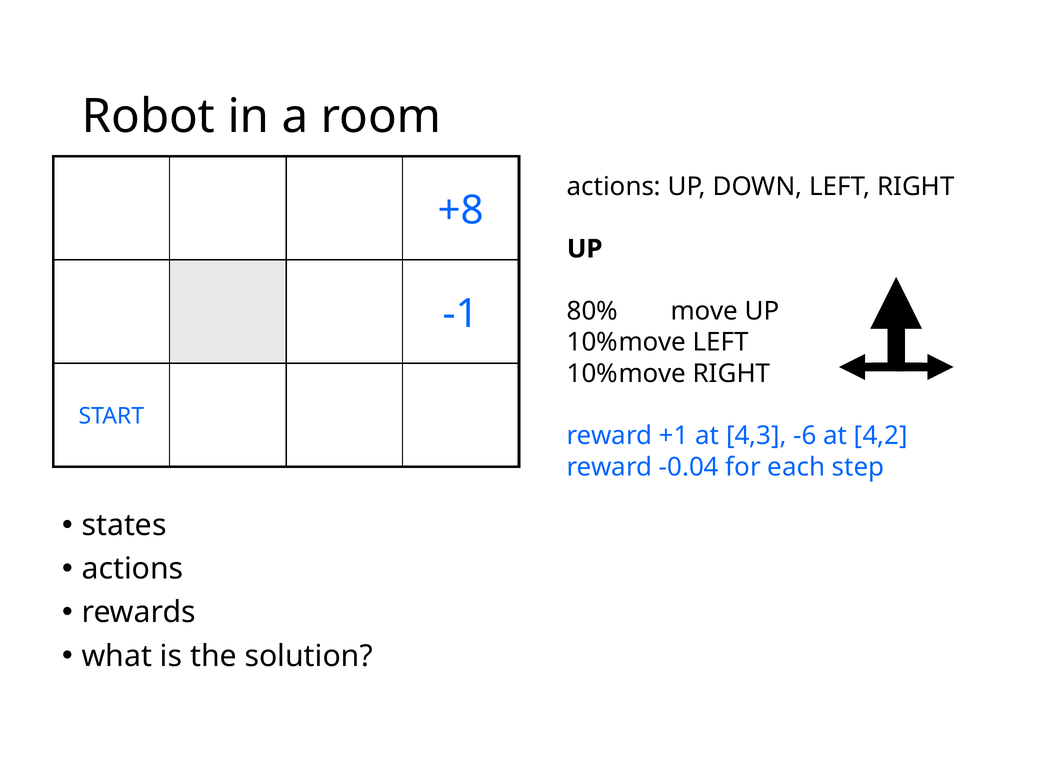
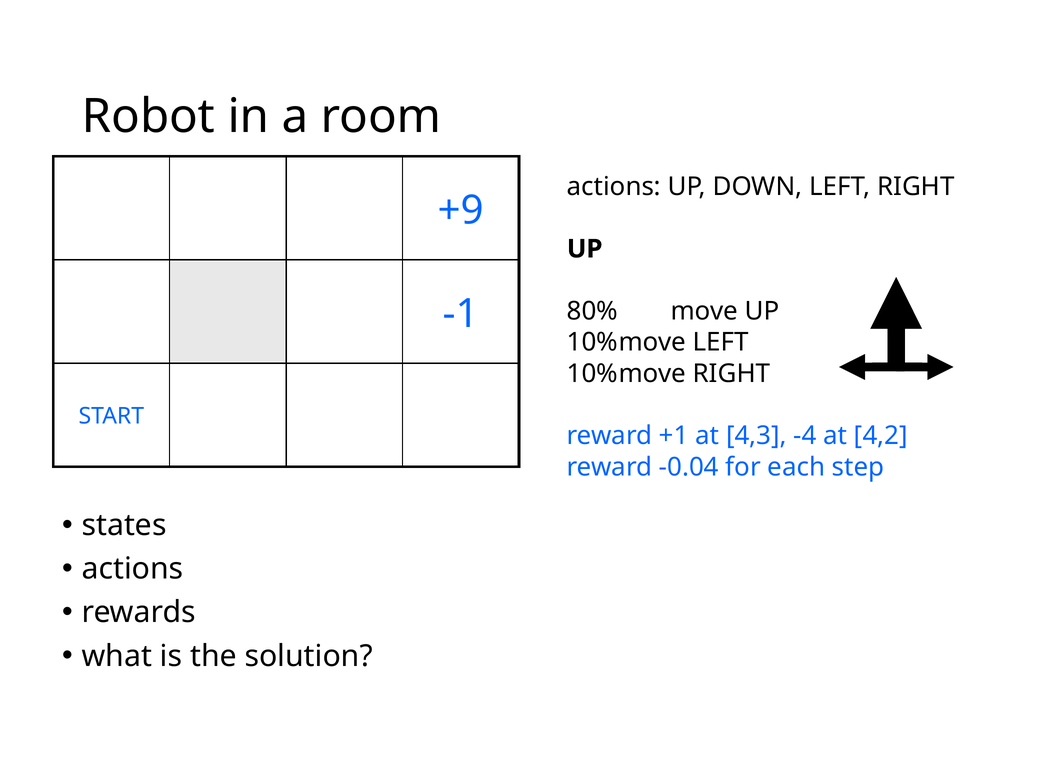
+8: +8 -> +9 (461, 210)
-6: -6 -> -4 (805, 436)
